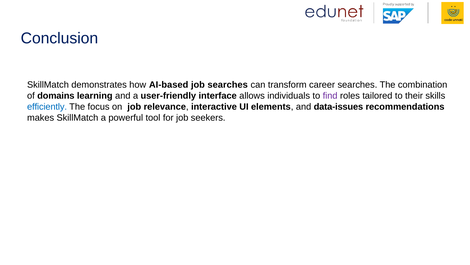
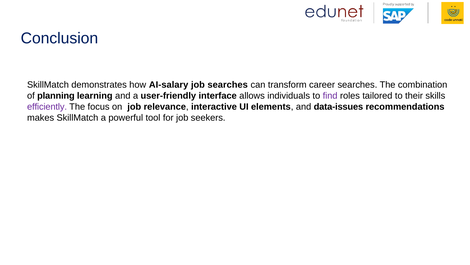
AI-based: AI-based -> AI-salary (169, 84)
domains: domains -> planning (56, 95)
efficiently colour: blue -> purple (47, 106)
